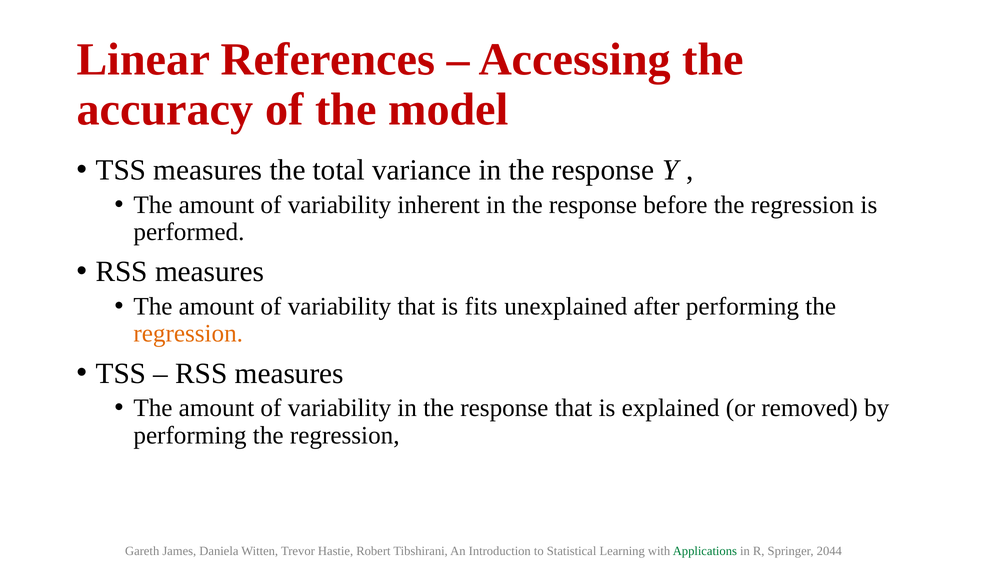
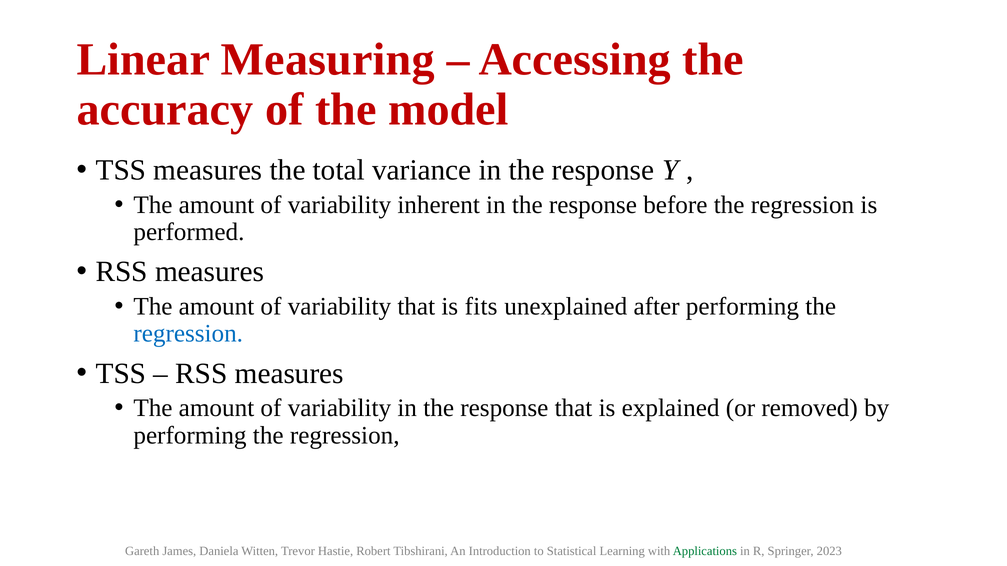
References: References -> Measuring (328, 60)
regression colour: orange -> blue (188, 334)
2044: 2044 -> 2023 (829, 552)
